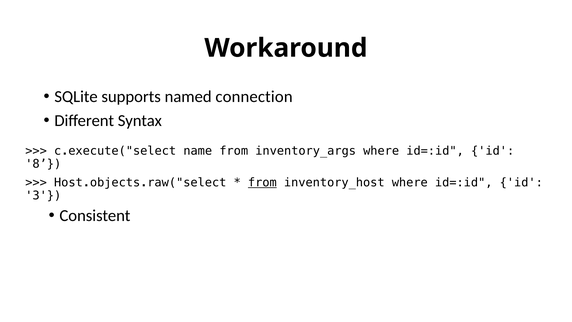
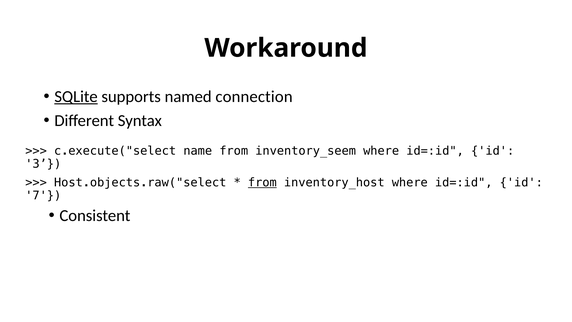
SQLite underline: none -> present (76, 97)
inventory_args: inventory_args -> inventory_seem (306, 151)
8: 8 -> 3 (43, 164)
3: 3 -> 7 (43, 195)
